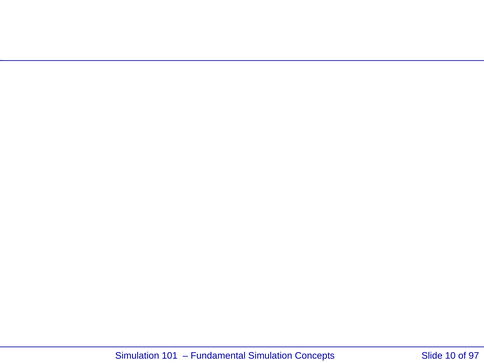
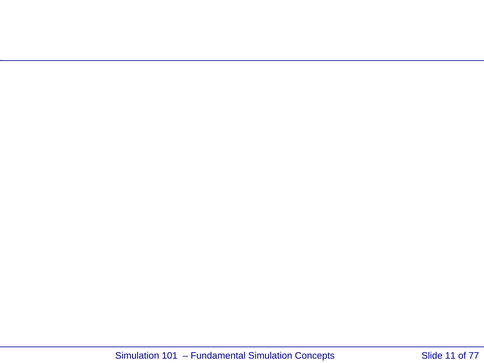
10: 10 -> 11 (450, 356)
97: 97 -> 77 (474, 356)
